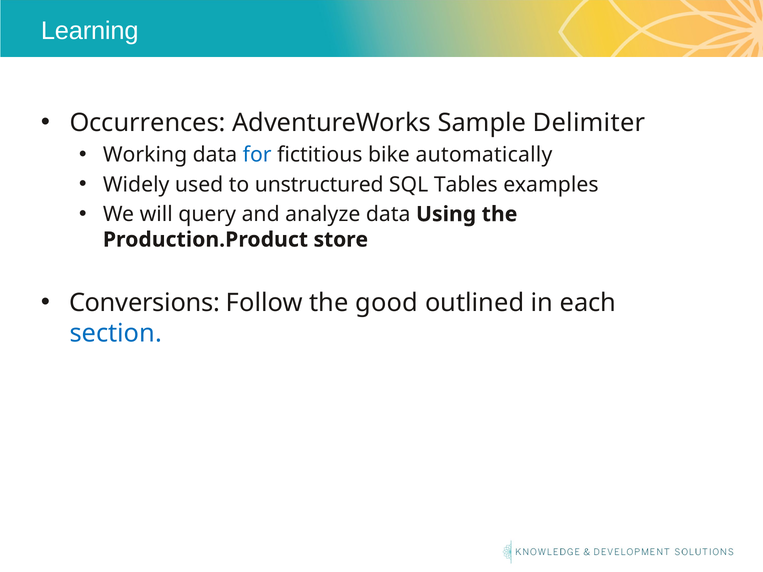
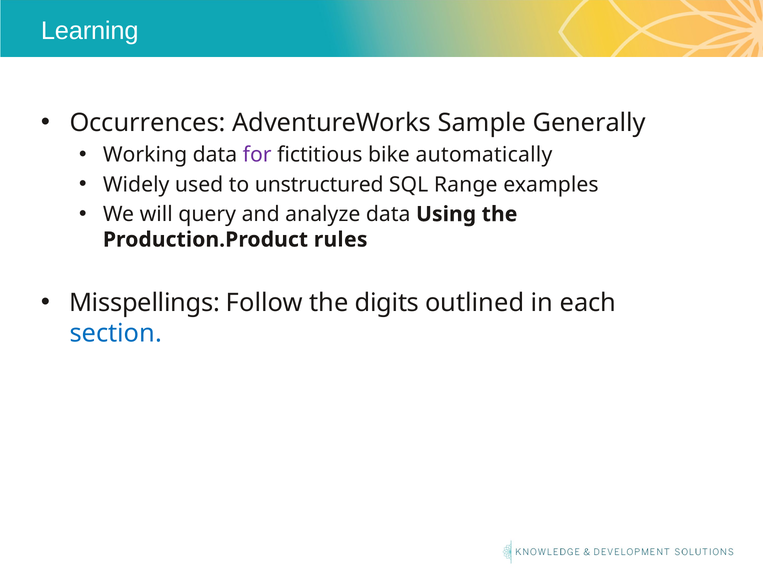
Delimiter: Delimiter -> Generally (589, 123)
for colour: blue -> purple (257, 155)
Tables: Tables -> Range (466, 185)
store: store -> rules (341, 240)
Conversions: Conversions -> Misspellings (145, 303)
good: good -> digits (387, 303)
